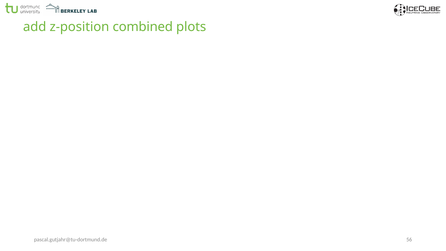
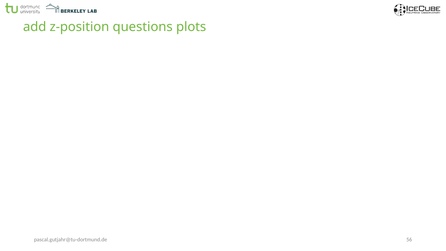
combined: combined -> questions (143, 27)
